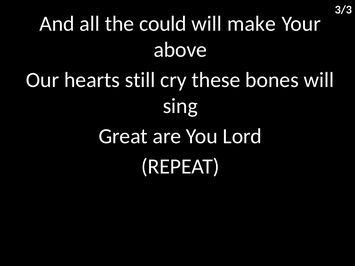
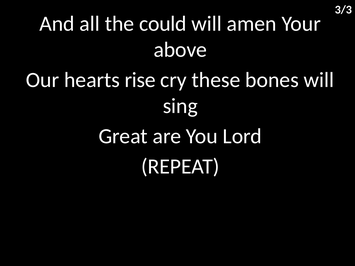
make: make -> amen (252, 24)
still: still -> rise (140, 80)
